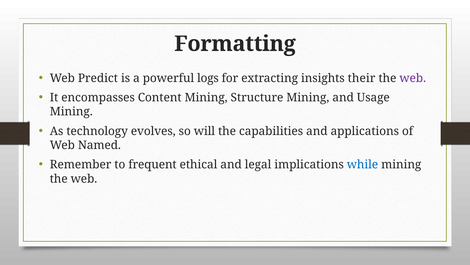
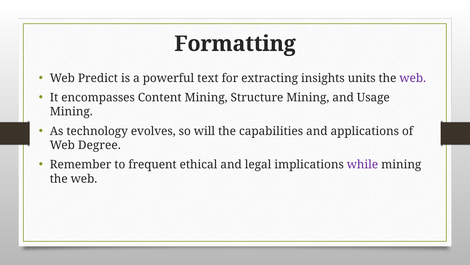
logs: logs -> text (208, 78)
their: their -> units (362, 78)
Named: Named -> Degree (99, 145)
while colour: blue -> purple (362, 164)
